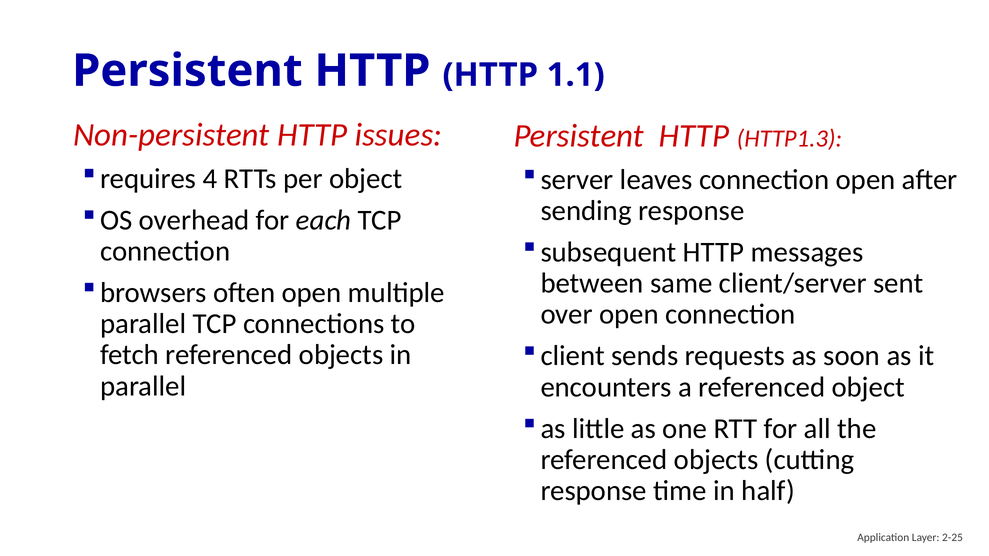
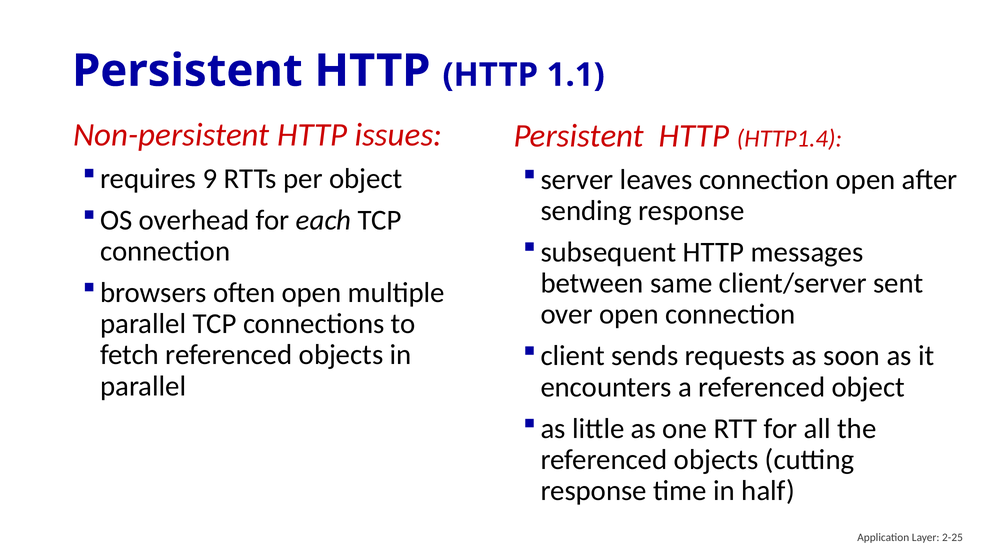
HTTP1.3: HTTP1.3 -> HTTP1.4 (789, 139)
4: 4 -> 9 (210, 179)
